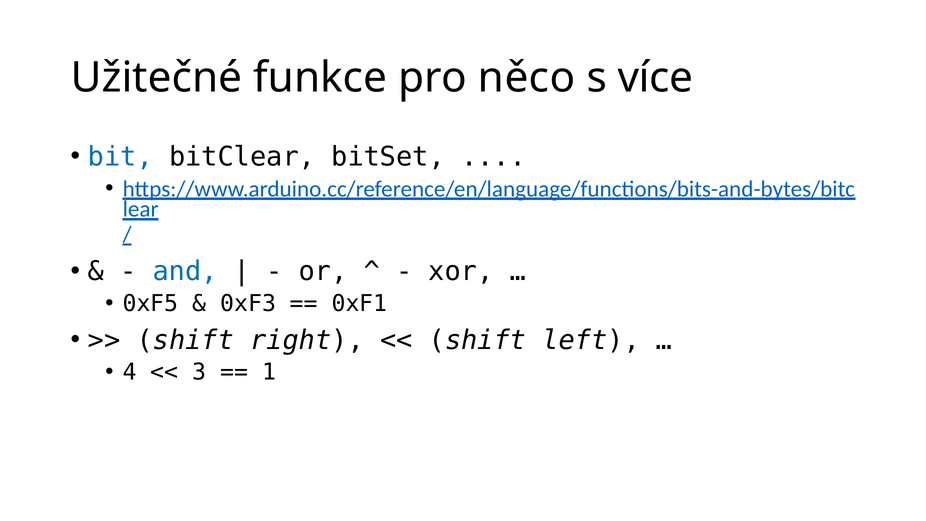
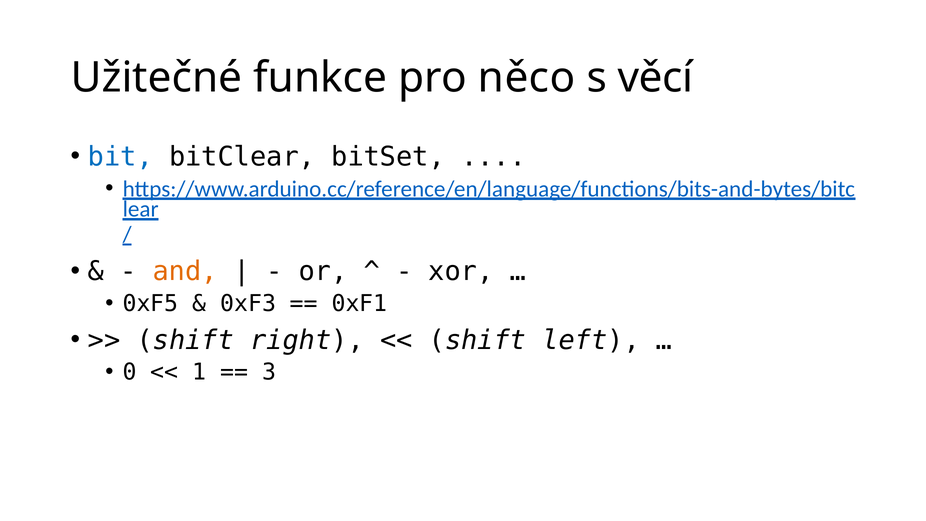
více: více -> věcí (655, 78)
and colour: blue -> orange (185, 271)
4: 4 -> 0 (130, 372)
3: 3 -> 1 (199, 372)
1: 1 -> 3 (269, 372)
